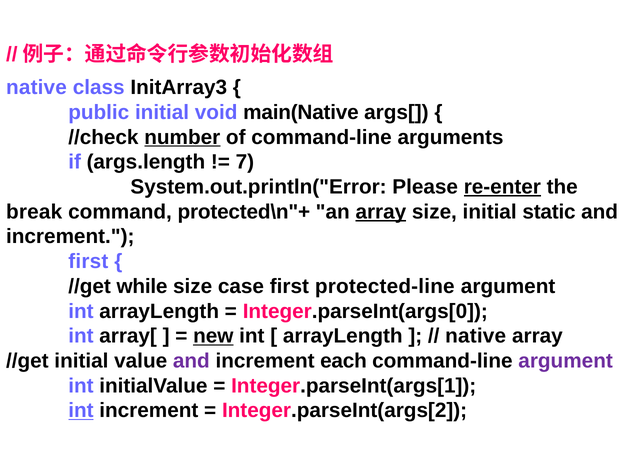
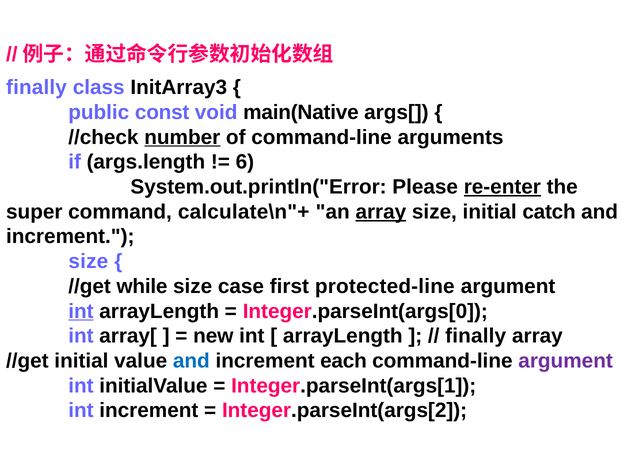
native: native -> finally (36, 88)
public initial: initial -> const (162, 112)
7: 7 -> 6 (245, 162)
break: break -> super (34, 212)
protected\n"+: protected\n"+ -> calculate\n"+ (244, 212)
static: static -> catch (549, 212)
first: first -> size (88, 262)
int underline: none -> present (81, 312)
new underline: present -> none (213, 336)
native: native -> finally (476, 336)
and colour: purple -> blue (191, 361)
int underline: present -> none (81, 411)
